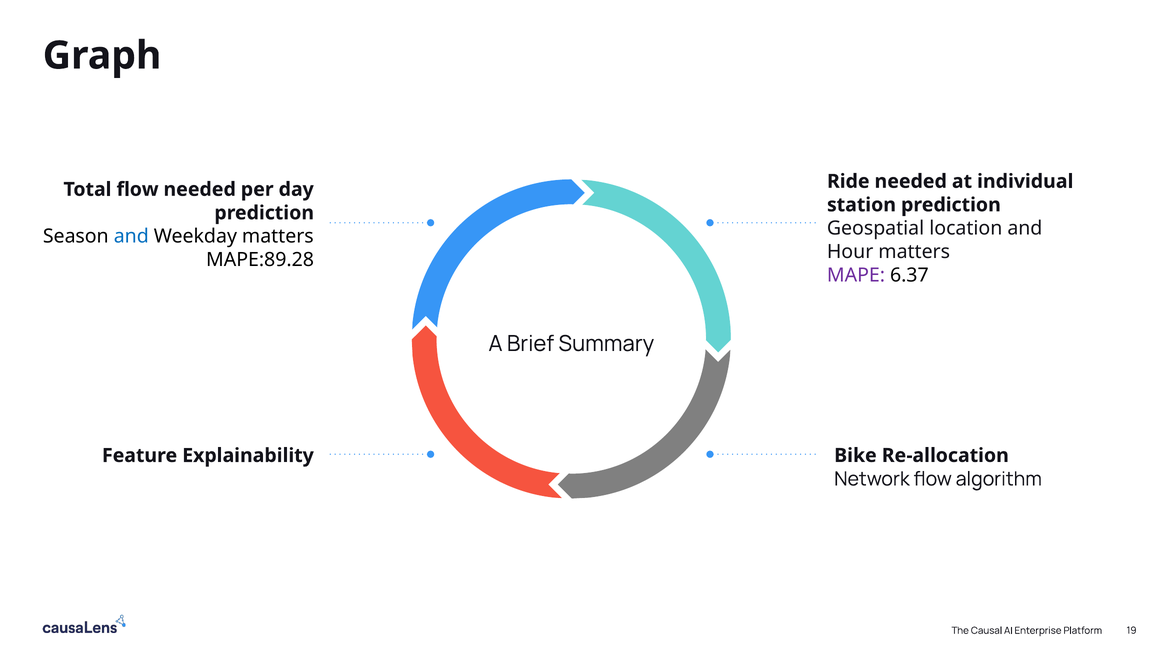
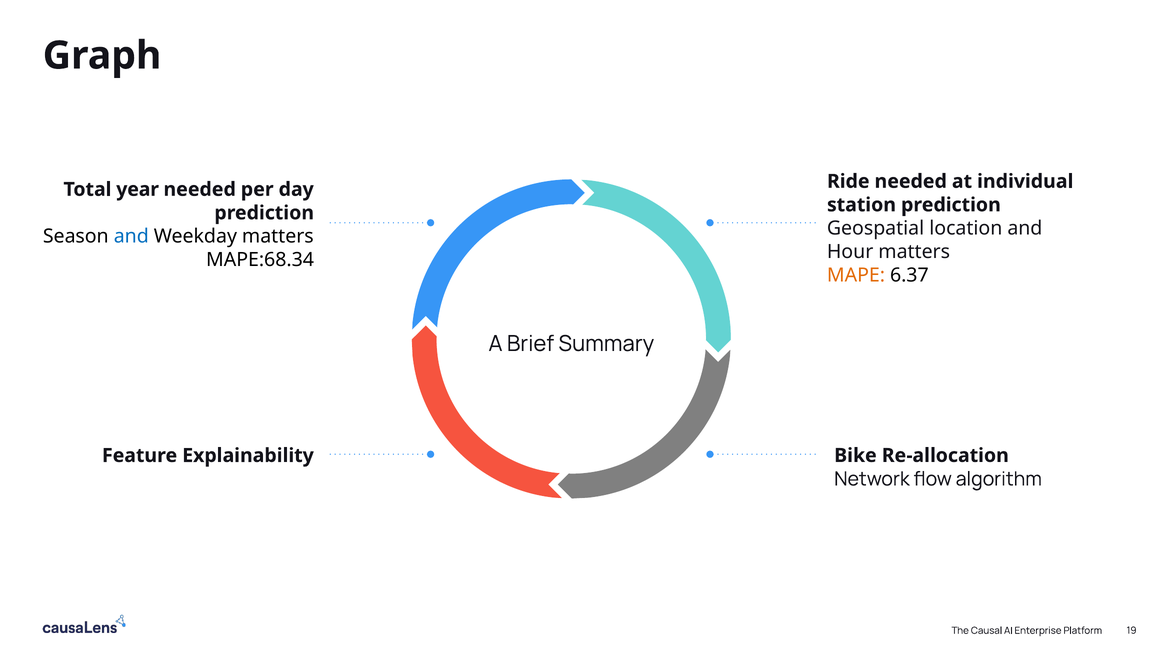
Total flow: flow -> year (138, 189)
MAPE:89.28: MAPE:89.28 -> MAPE:68.34 (260, 260)
MAPE colour: purple -> orange (856, 275)
